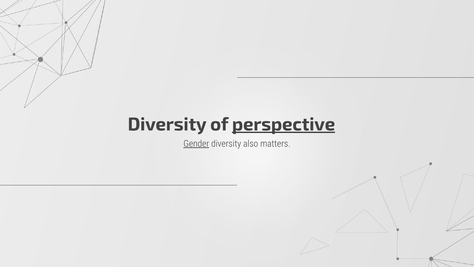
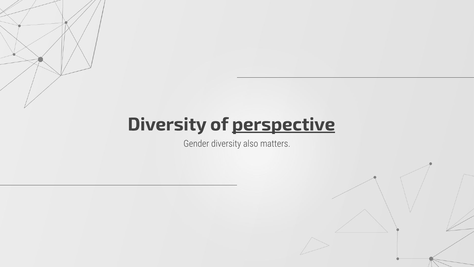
Gender underline: present -> none (196, 144)
